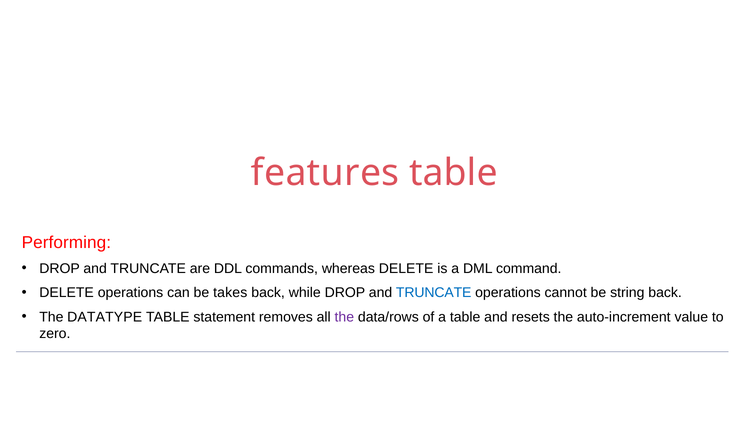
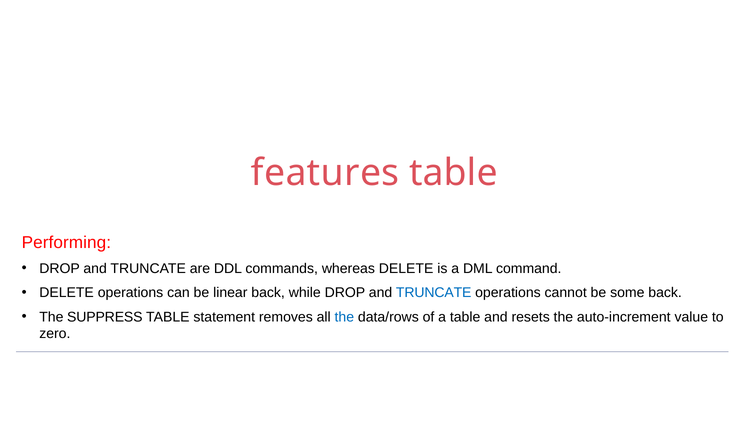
takes: takes -> linear (230, 293)
string: string -> some (627, 293)
DATATYPE: DATATYPE -> SUPPRESS (105, 317)
the colour: purple -> blue (344, 317)
